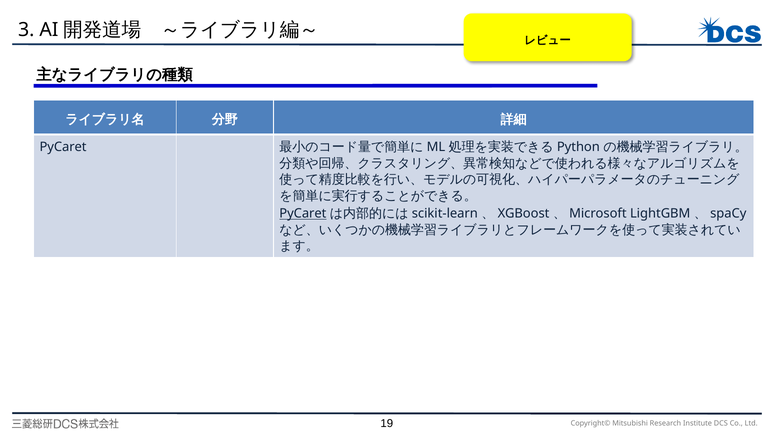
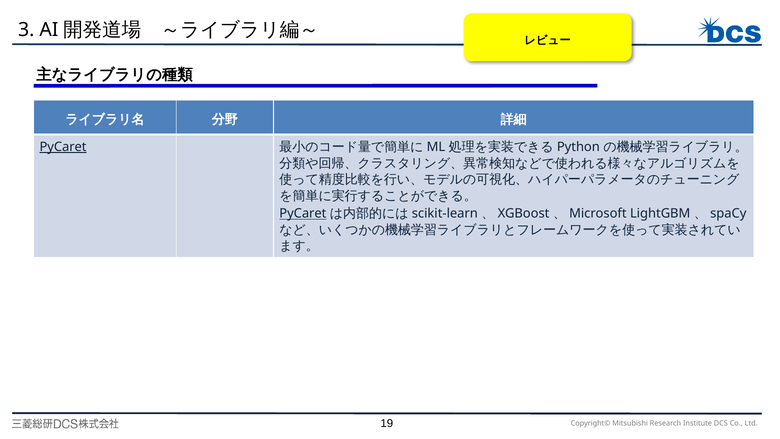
PyCaret underline: none -> present (63, 147)
